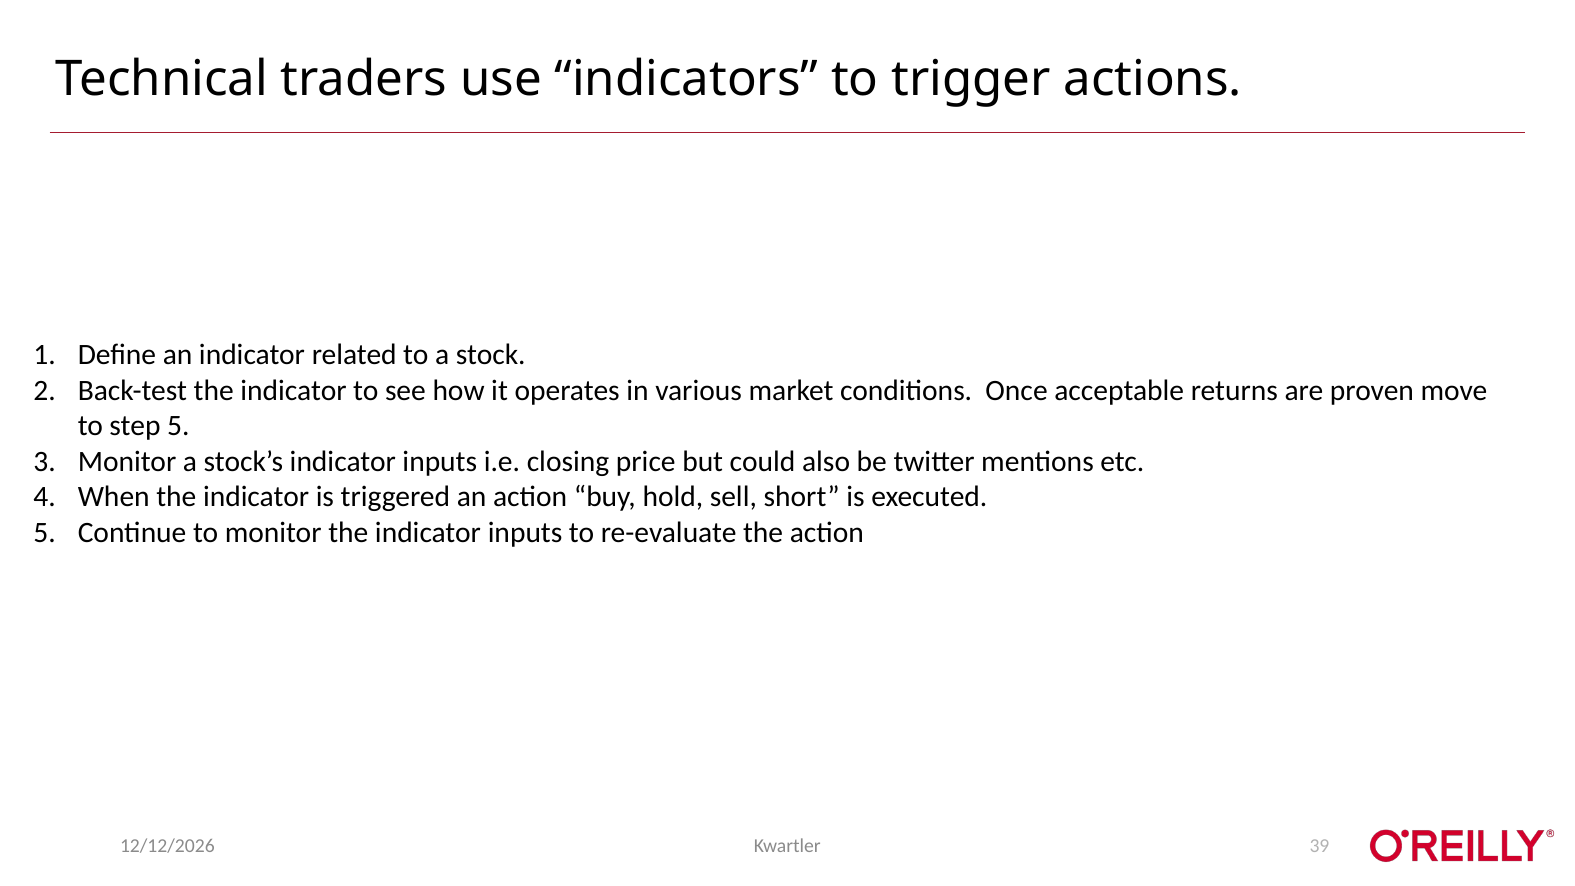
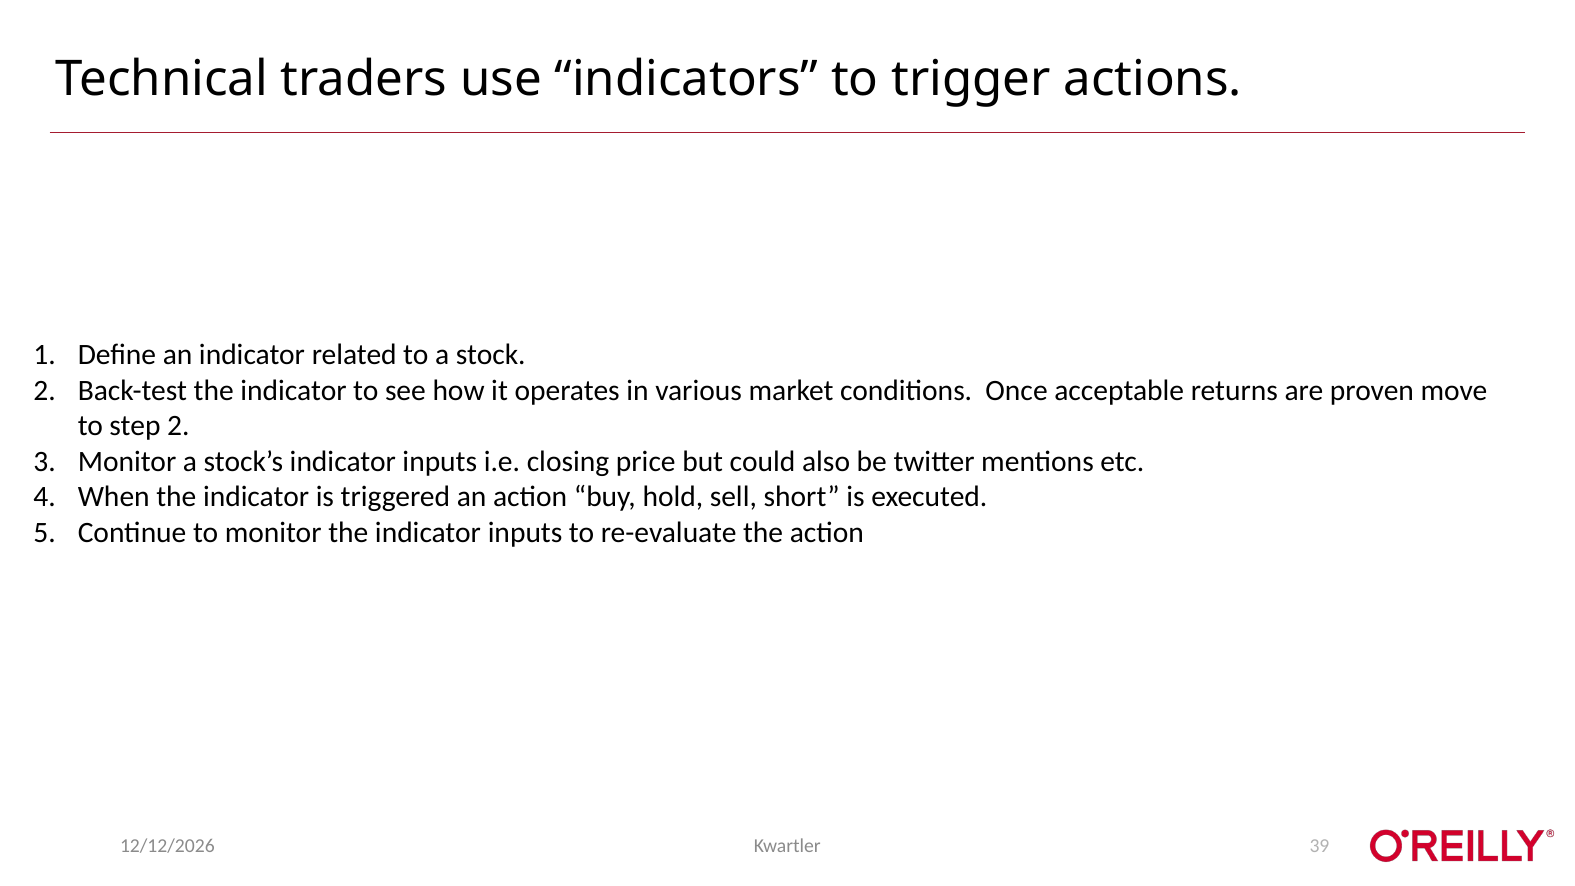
step 5: 5 -> 2 (178, 426)
